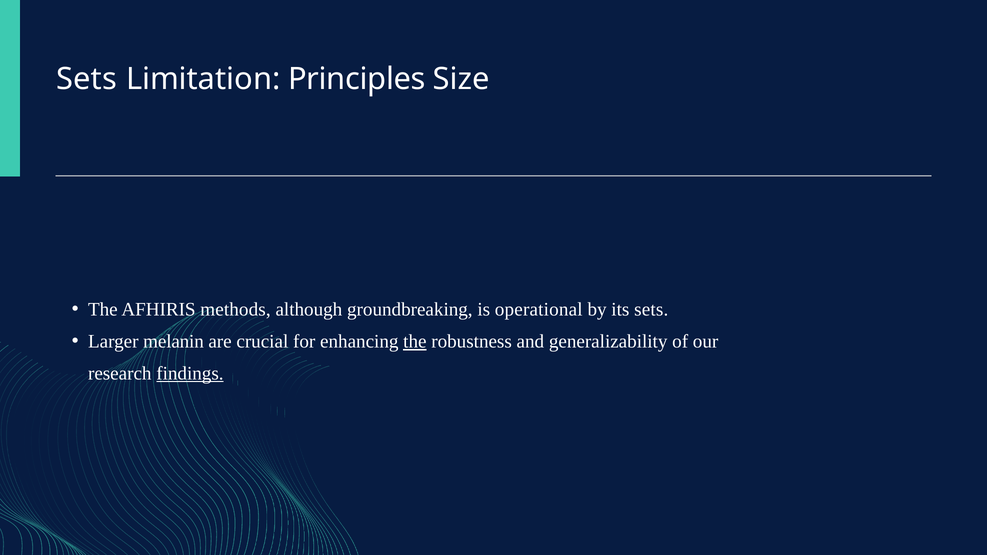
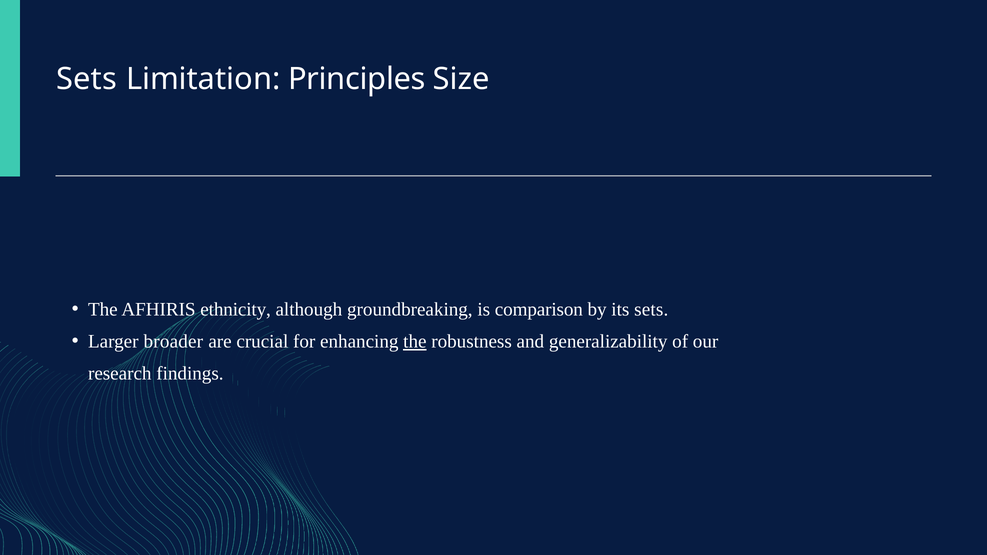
methods: methods -> ethnicity (236, 310)
operational: operational -> comparison (539, 310)
melanin: melanin -> broader (173, 342)
findings underline: present -> none (190, 374)
